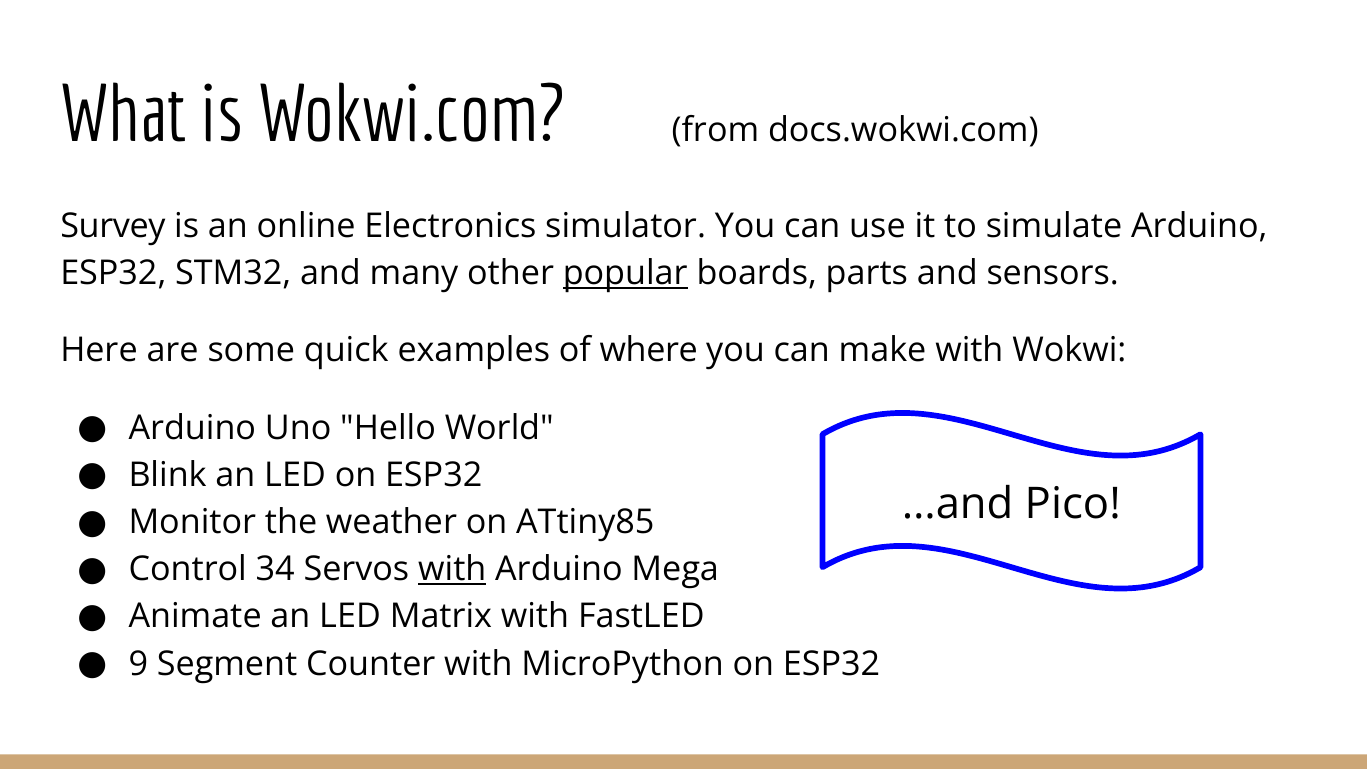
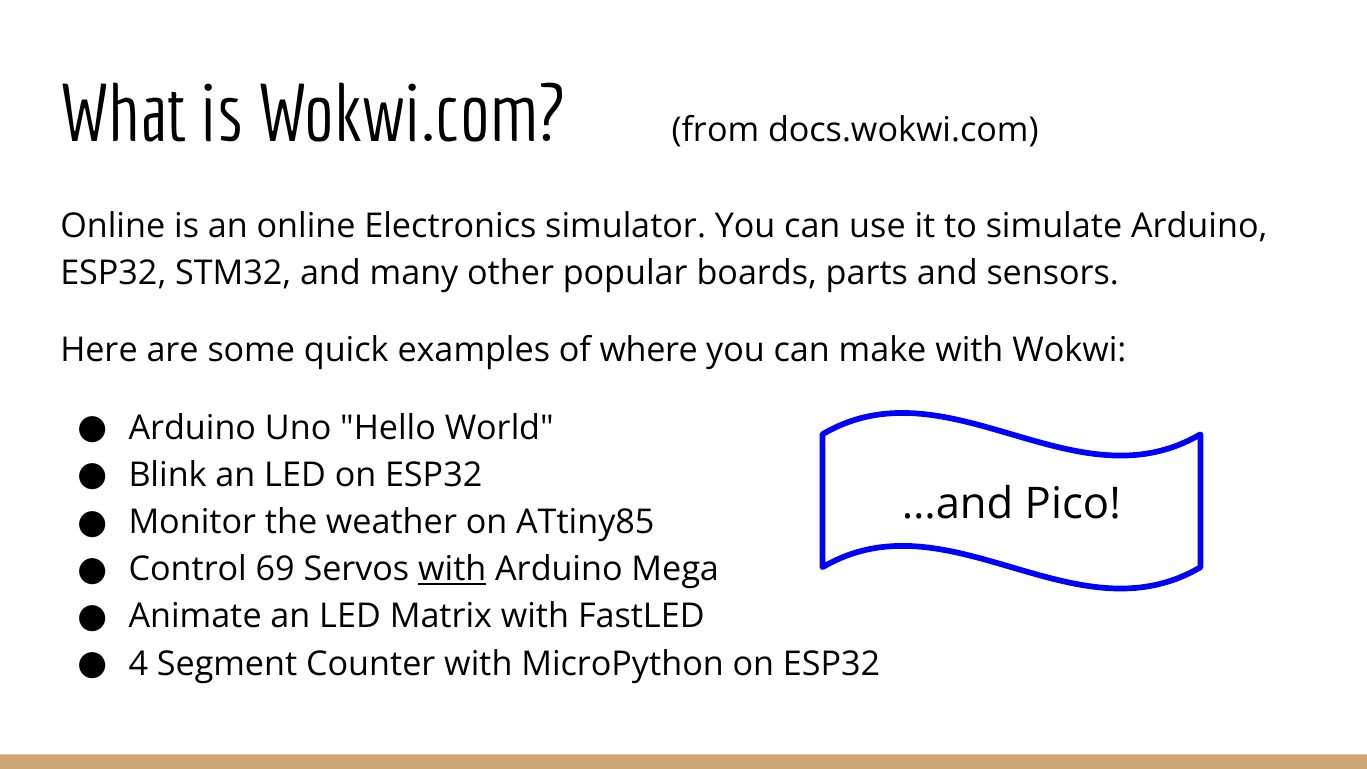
Survey: Survey -> Online (113, 226)
popular underline: present -> none (625, 273)
34: 34 -> 69 (275, 569)
9: 9 -> 4 (138, 664)
